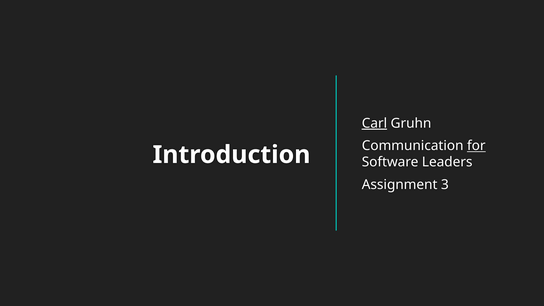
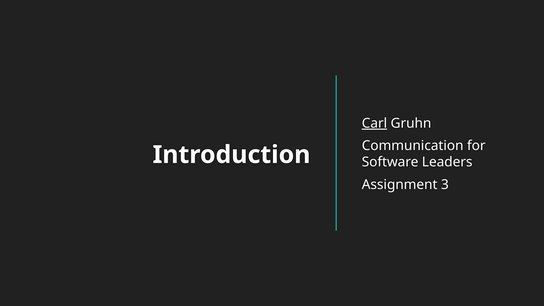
for underline: present -> none (476, 146)
